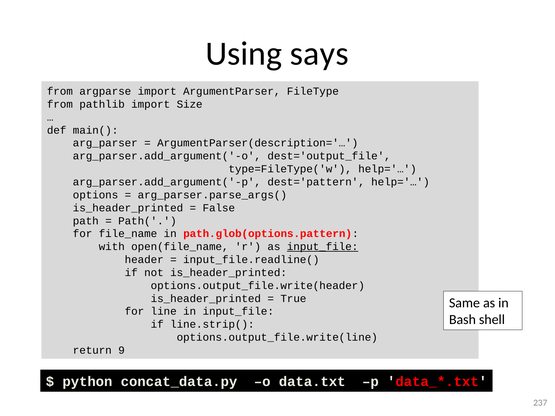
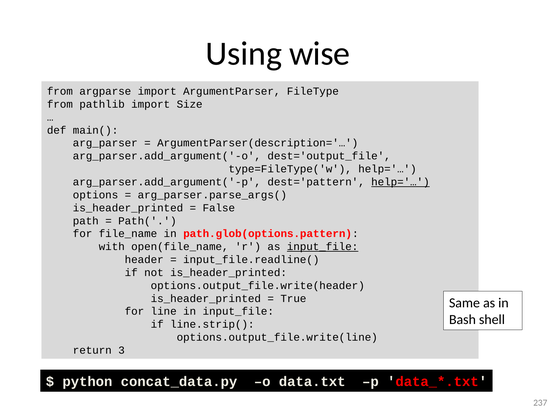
says: says -> wise (320, 54)
help='… underline: none -> present (400, 182)
9: 9 -> 3 (122, 350)
